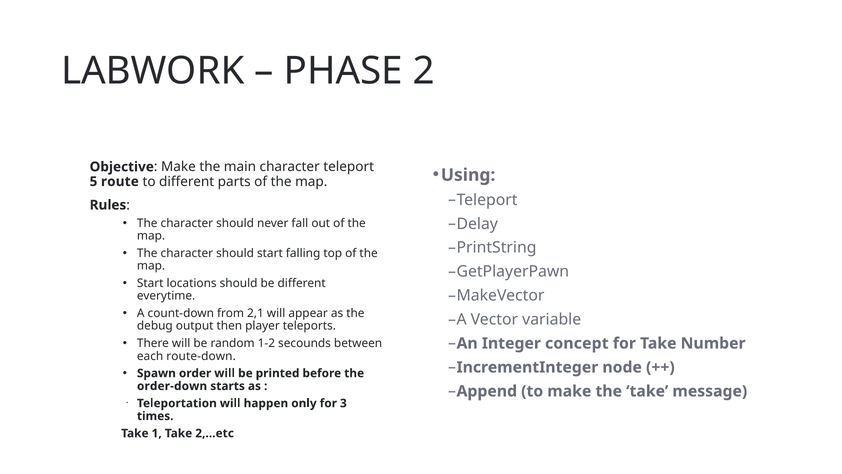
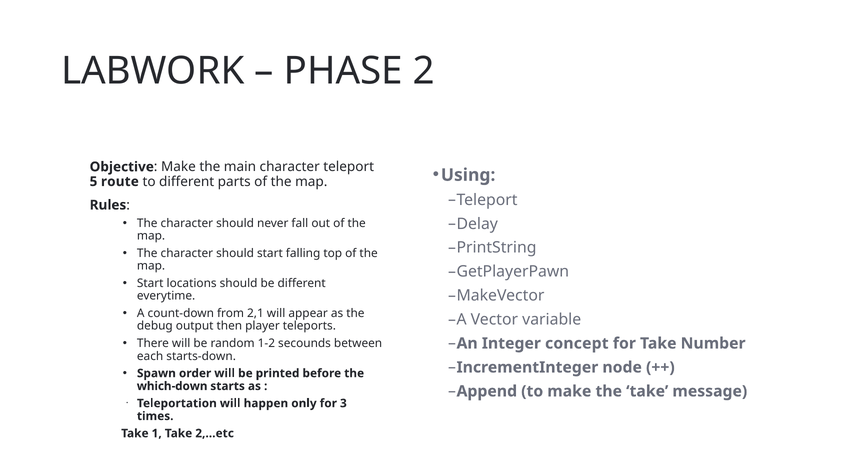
route-down: route-down -> starts-down (201, 356)
order-down: order-down -> which-down (172, 386)
